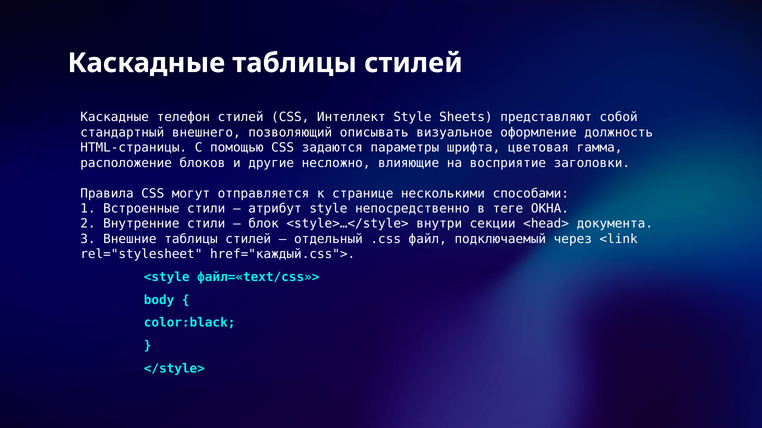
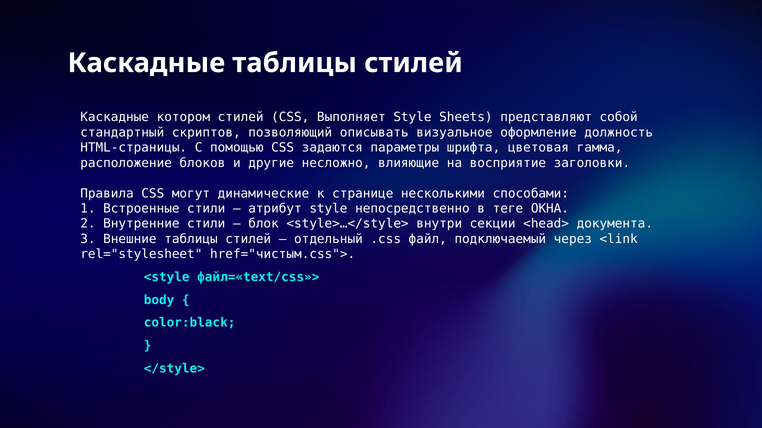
телефон: телефон -> котором (183, 117)
Интеллект: Интеллект -> Выполняет (351, 117)
внешнего: внешнего -> скриптов (206, 133)
отправляется: отправляется -> динамические (264, 194)
href="каждый.css">: href="каждый.css"> -> href="чистым.css"> (283, 255)
